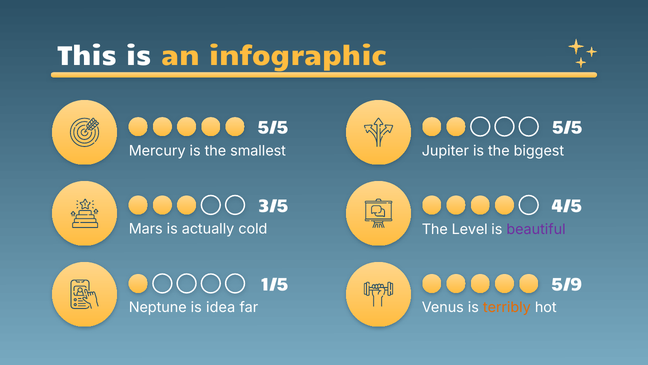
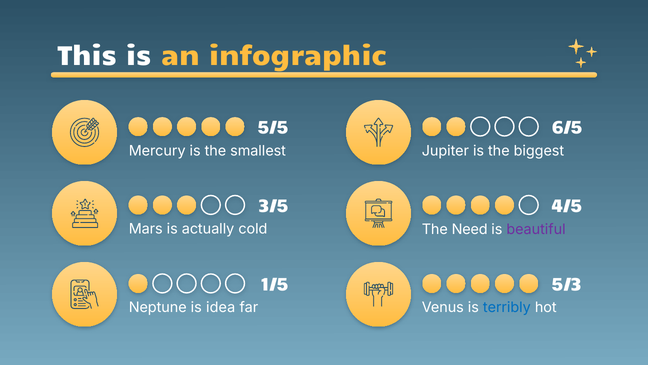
5/5: 5/5 -> 6/5 (567, 128)
Level: Level -> Need (470, 229)
5/9: 5/9 -> 5/3 (566, 284)
terribly colour: orange -> blue (507, 307)
